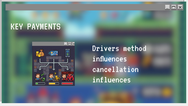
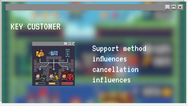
PAYMENTS: PAYMENTS -> CUSTOMER (44, 26)
Drivers: Drivers -> Support (106, 48)
